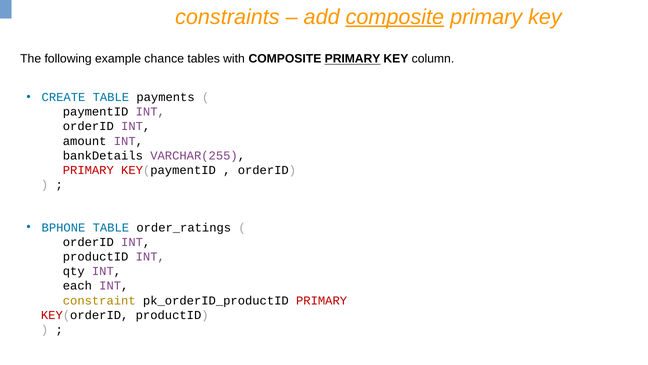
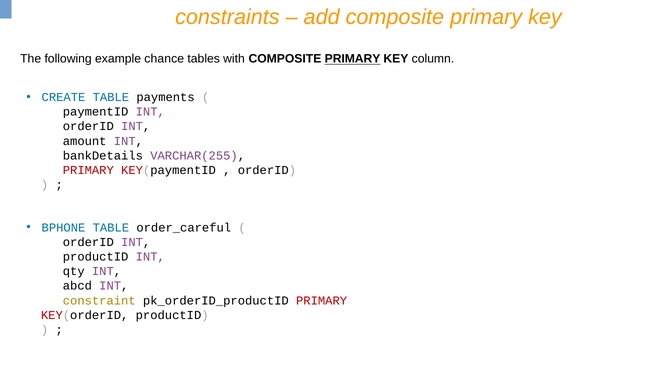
composite underline: present -> none (395, 17)
order_ratings: order_ratings -> order_careful (184, 227)
each: each -> abcd (77, 286)
